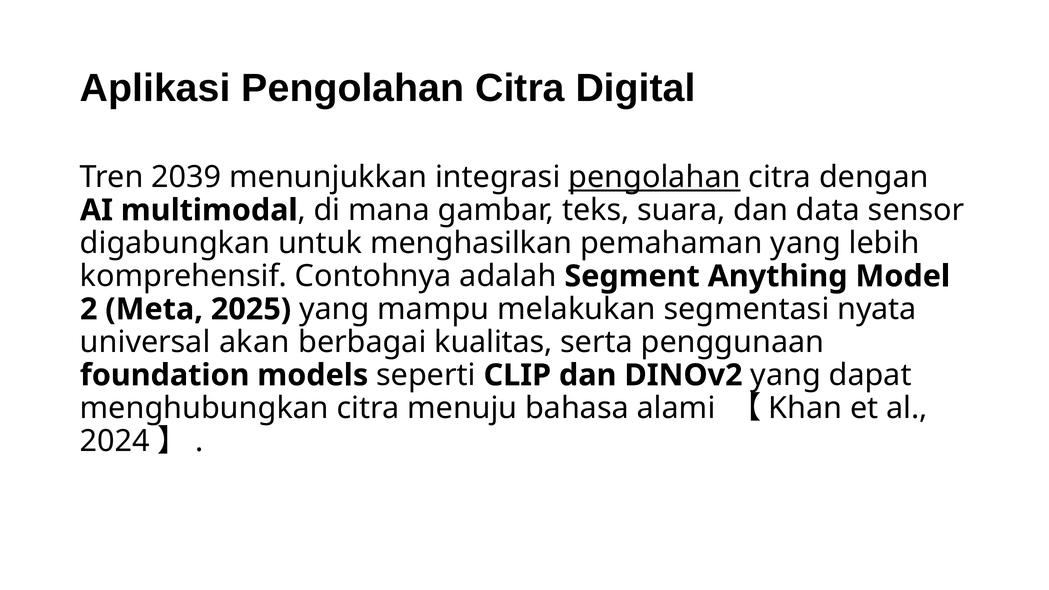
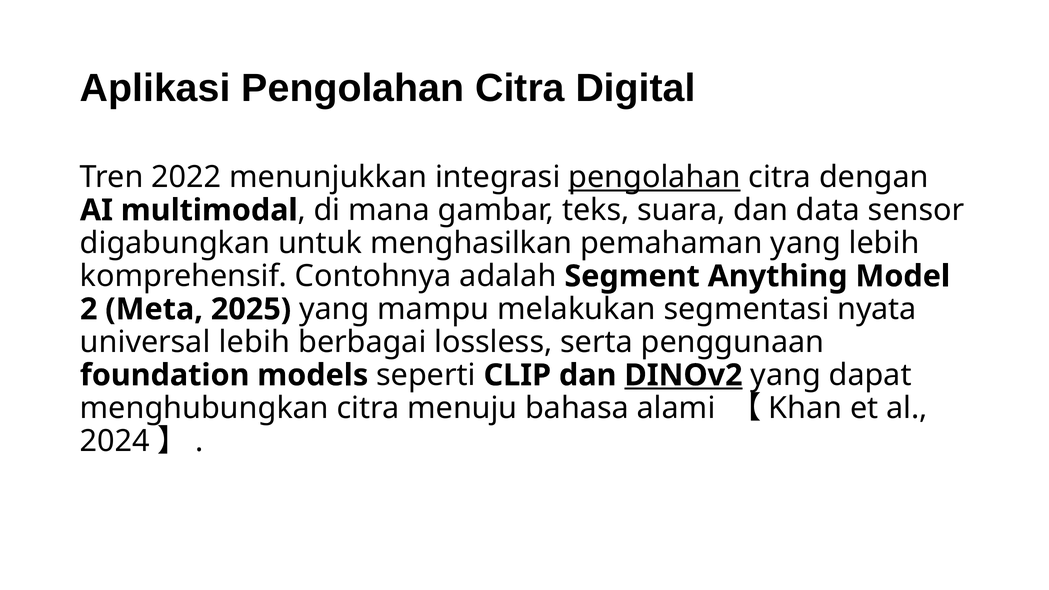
2039: 2039 -> 2022 (186, 177)
universal akan: akan -> lebih (254, 342)
kualitas: kualitas -> lossless (493, 342)
DINOv2 underline: none -> present (683, 375)
